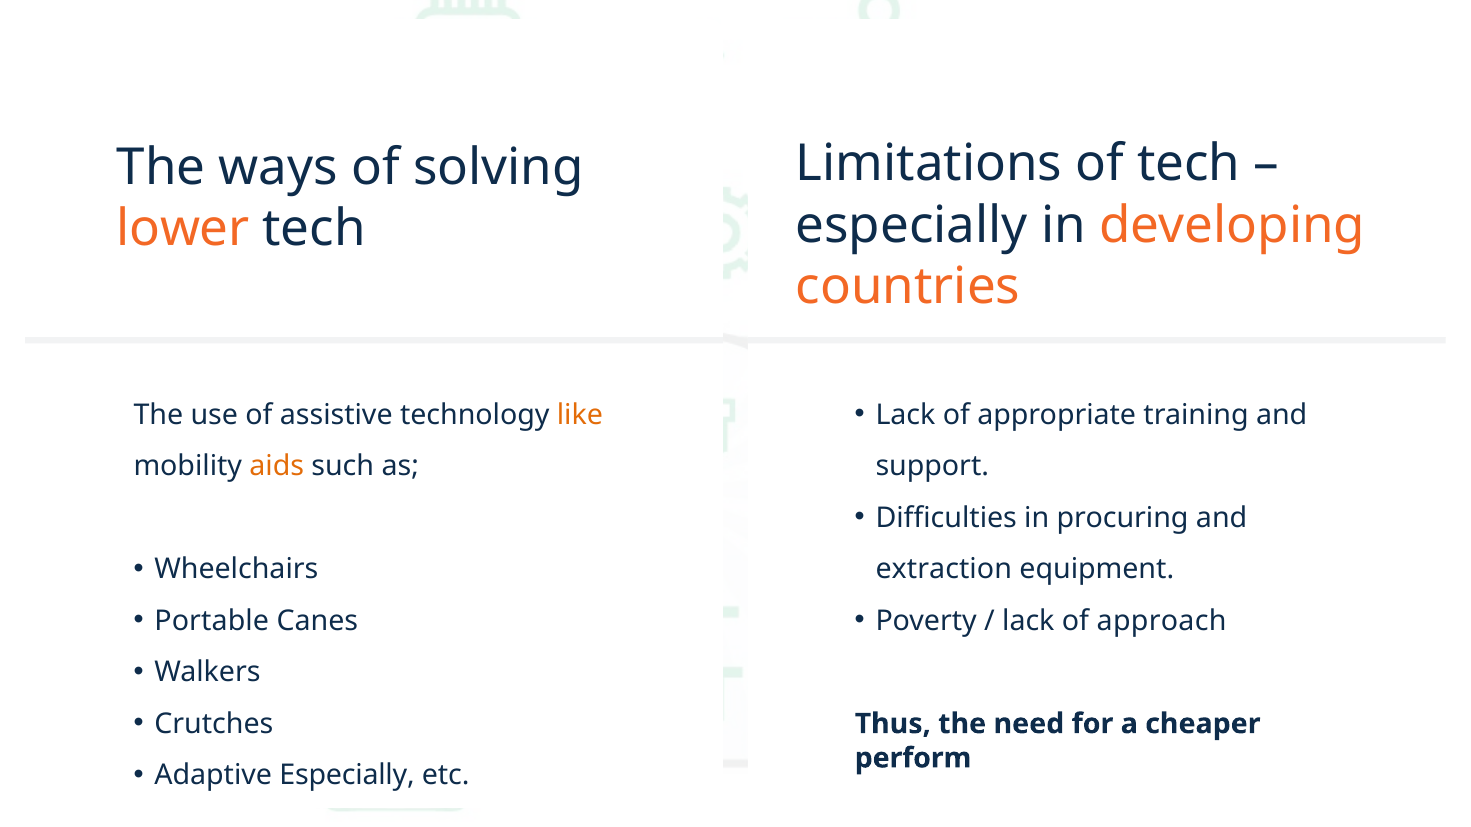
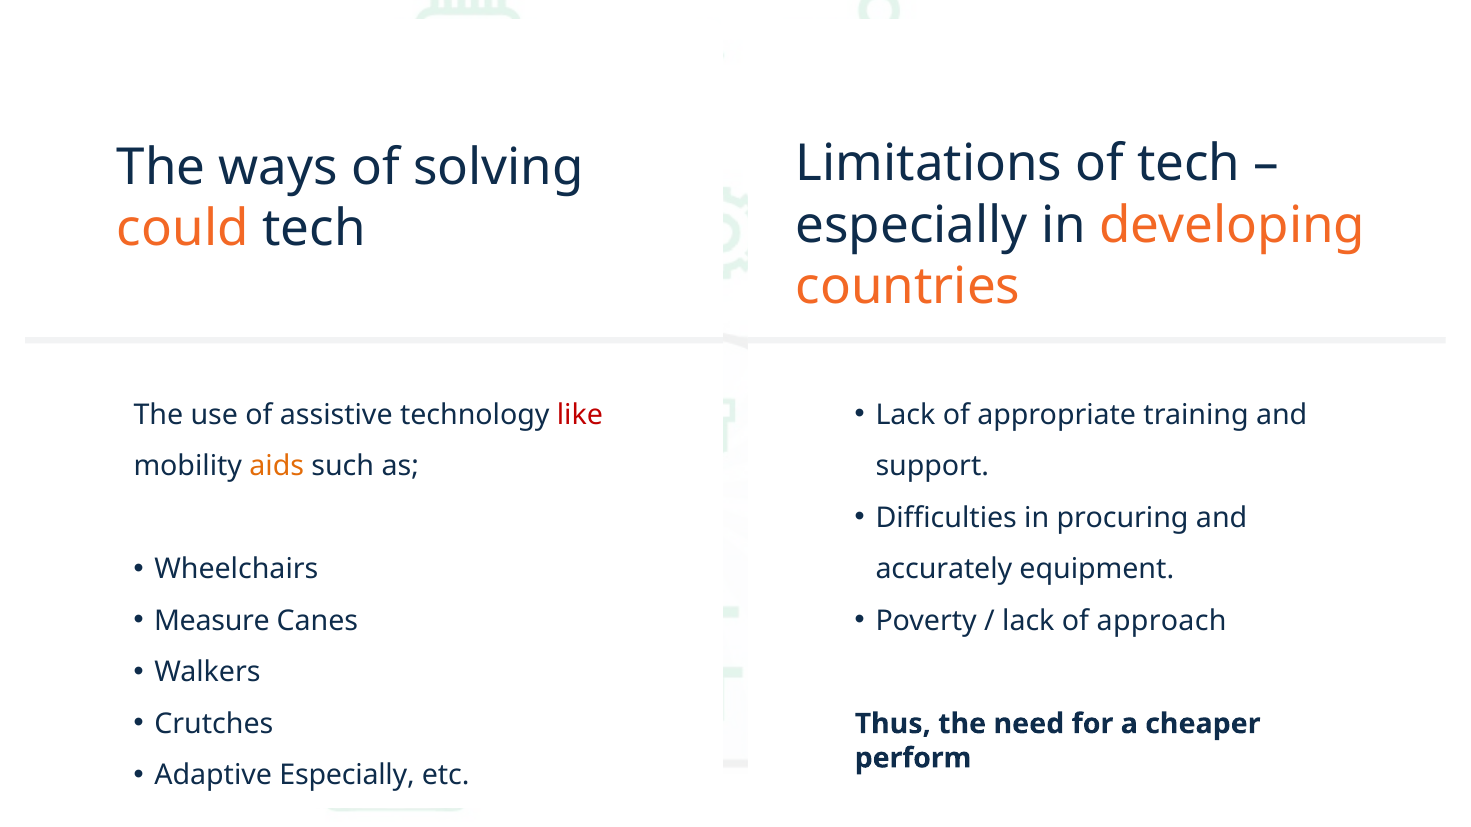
lower: lower -> could (183, 229)
like colour: orange -> red (580, 415)
extraction: extraction -> accurately (944, 570)
Portable: Portable -> Measure (212, 621)
